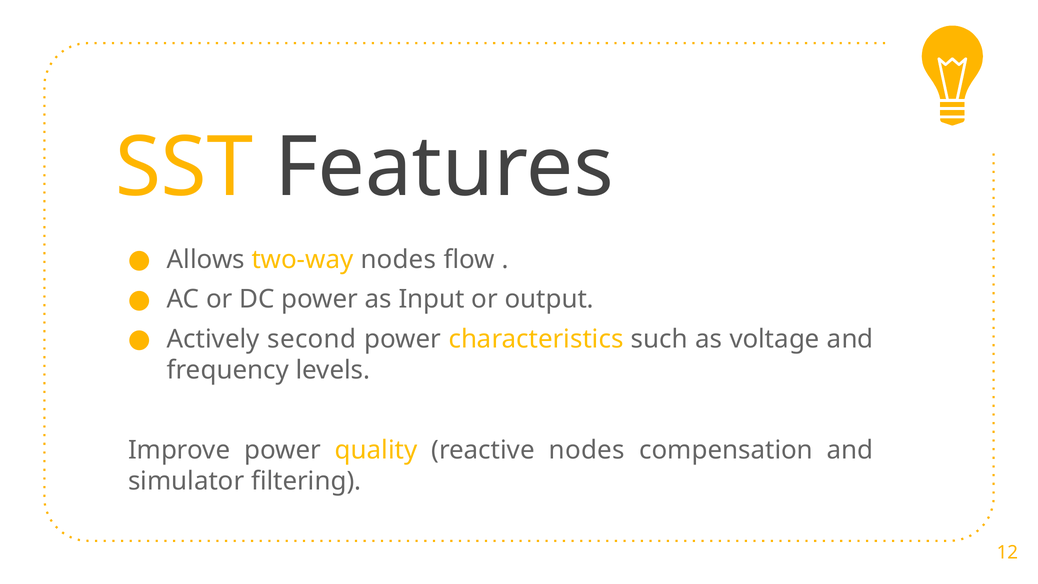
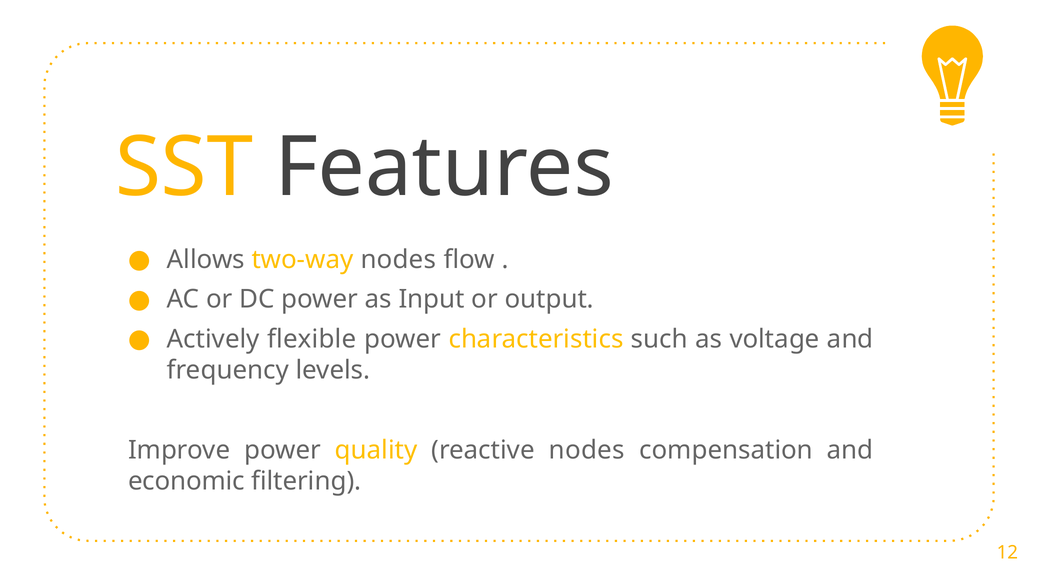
second: second -> flexible (312, 339)
simulator: simulator -> economic (186, 481)
